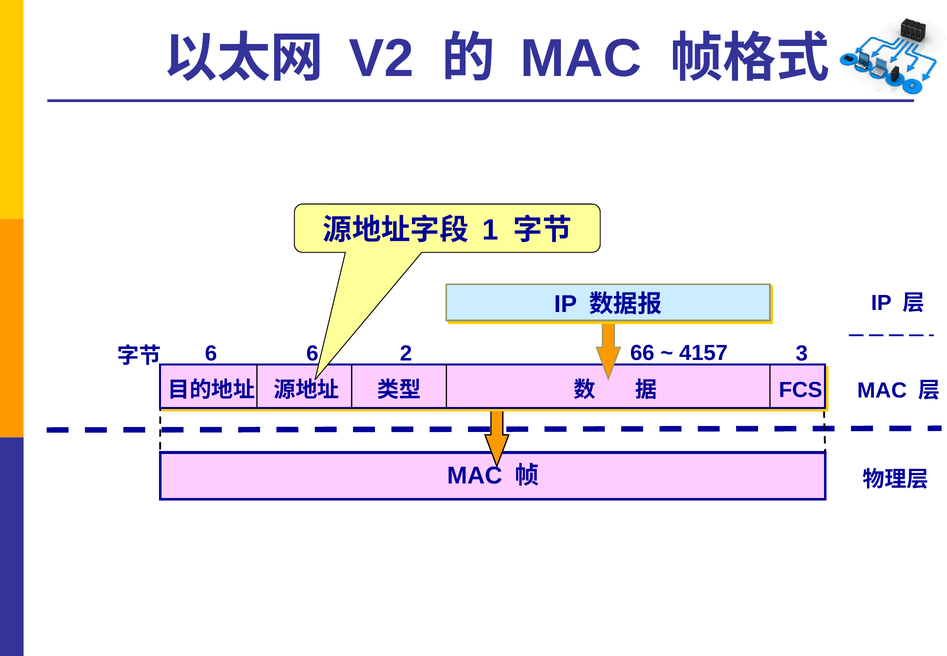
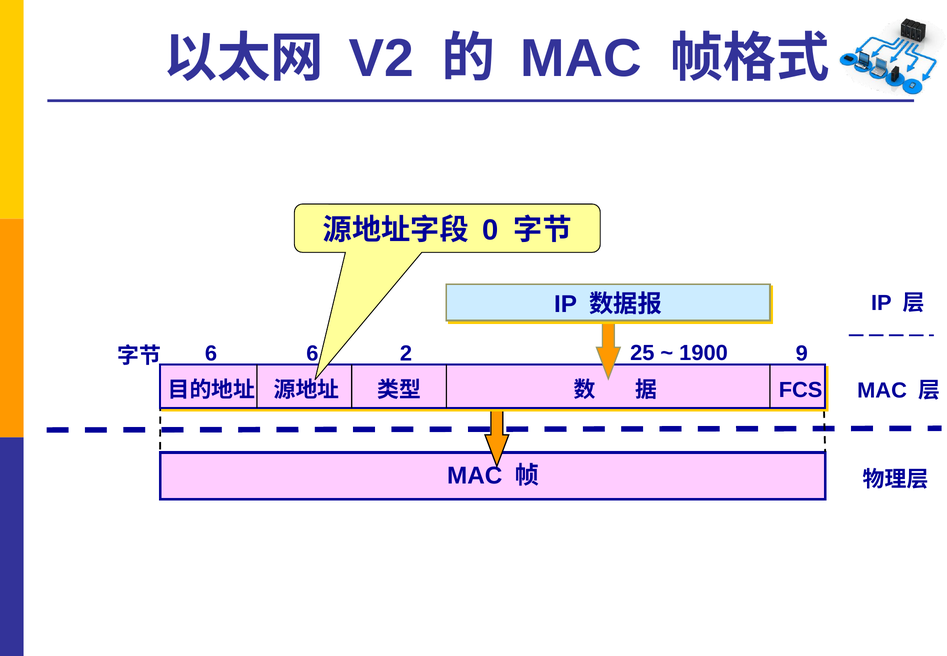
1: 1 -> 0 (490, 230)
3: 3 -> 9 (802, 353)
66: 66 -> 25 (642, 353)
4157: 4157 -> 1900 (704, 353)
